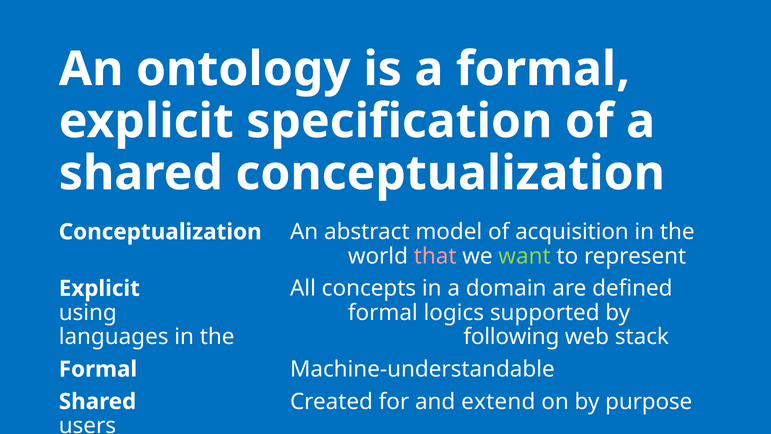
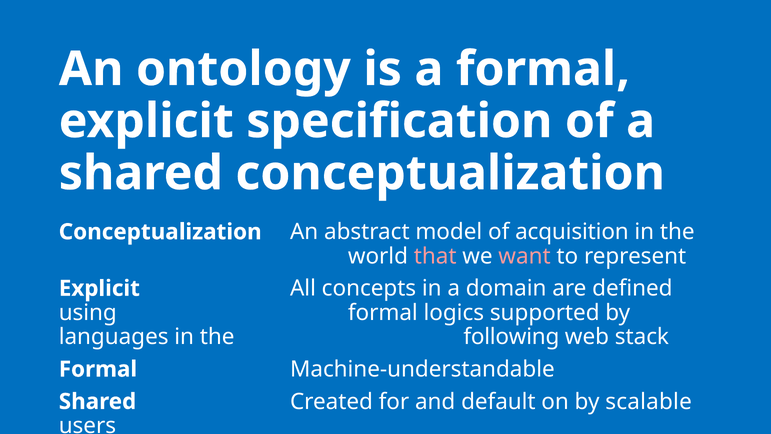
want colour: light green -> pink (525, 256)
extend: extend -> default (498, 401)
purpose: purpose -> scalable (649, 401)
